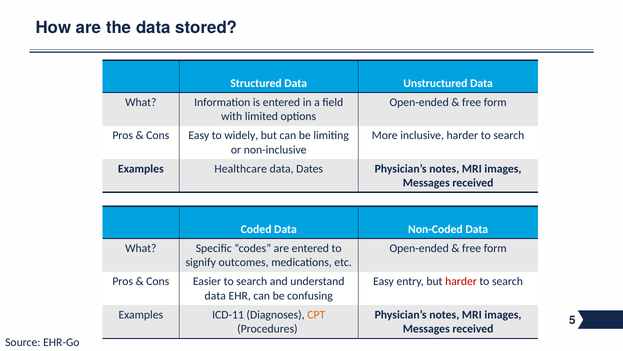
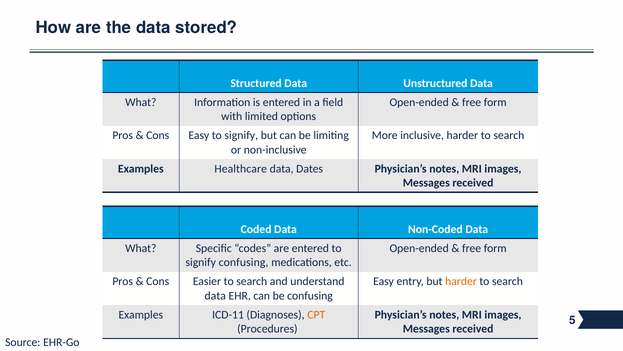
Easy to widely: widely -> signify (241, 135)
signify outcomes: outcomes -> confusing (244, 262)
harder colour: red -> orange (461, 281)
